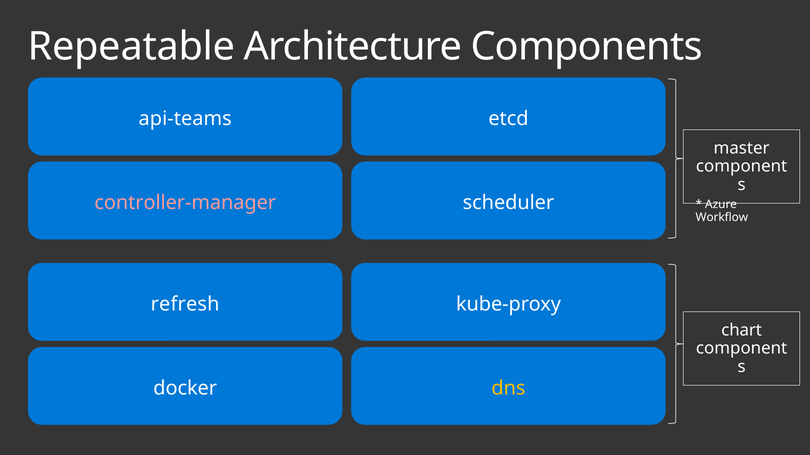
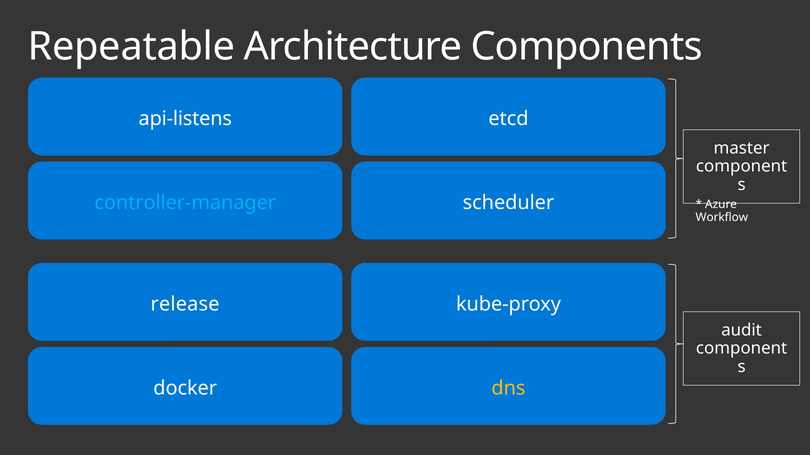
api-teams: api-teams -> api-listens (185, 119)
controller-manager colour: pink -> light blue (185, 203)
refresh: refresh -> release (185, 304)
chart: chart -> audit (742, 330)
